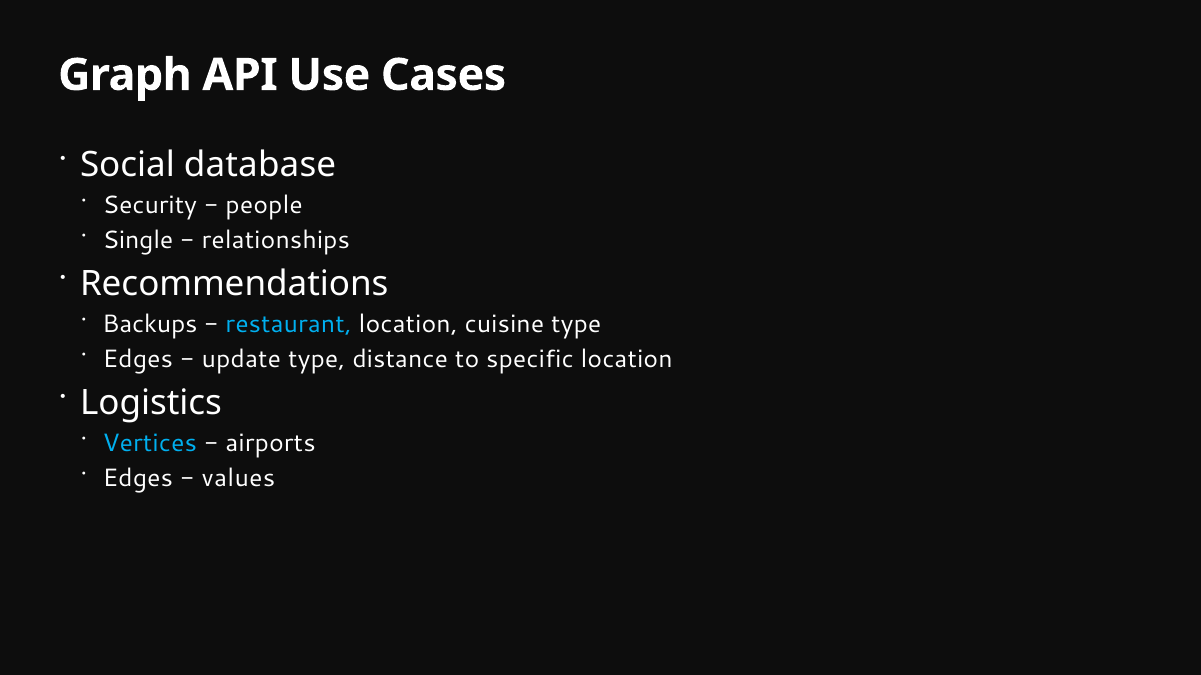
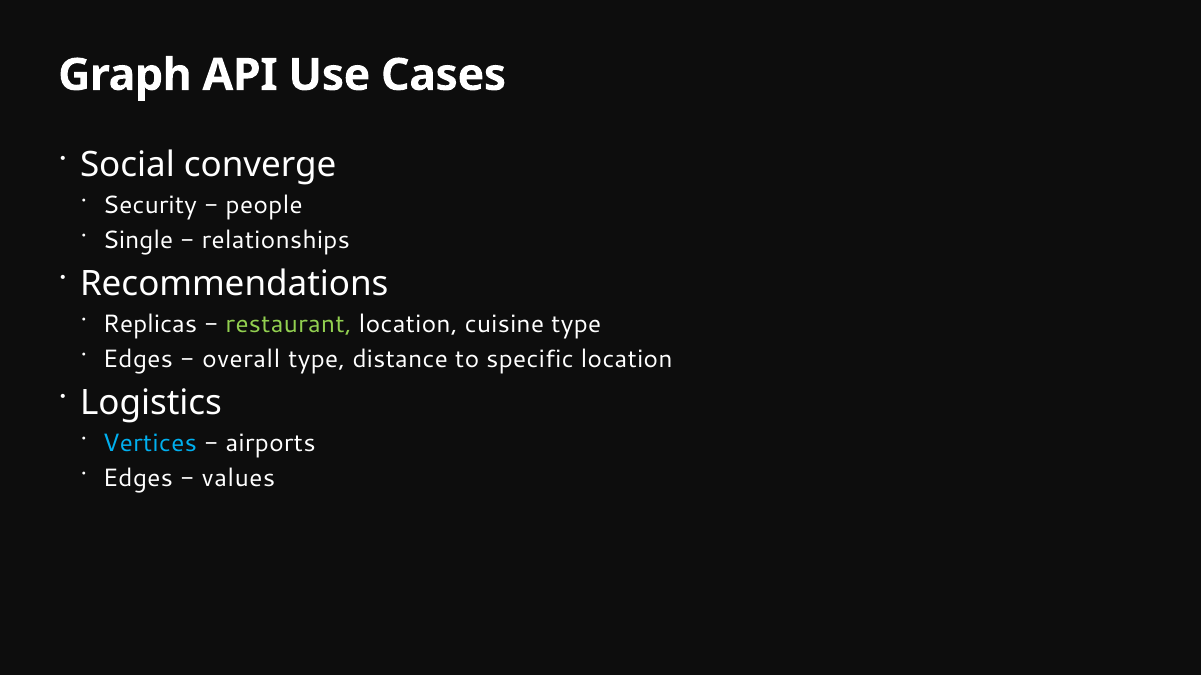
database: database -> converge (260, 165)
Backups: Backups -> Replicas (150, 324)
restaurant colour: light blue -> light green (289, 324)
update: update -> overall (241, 359)
